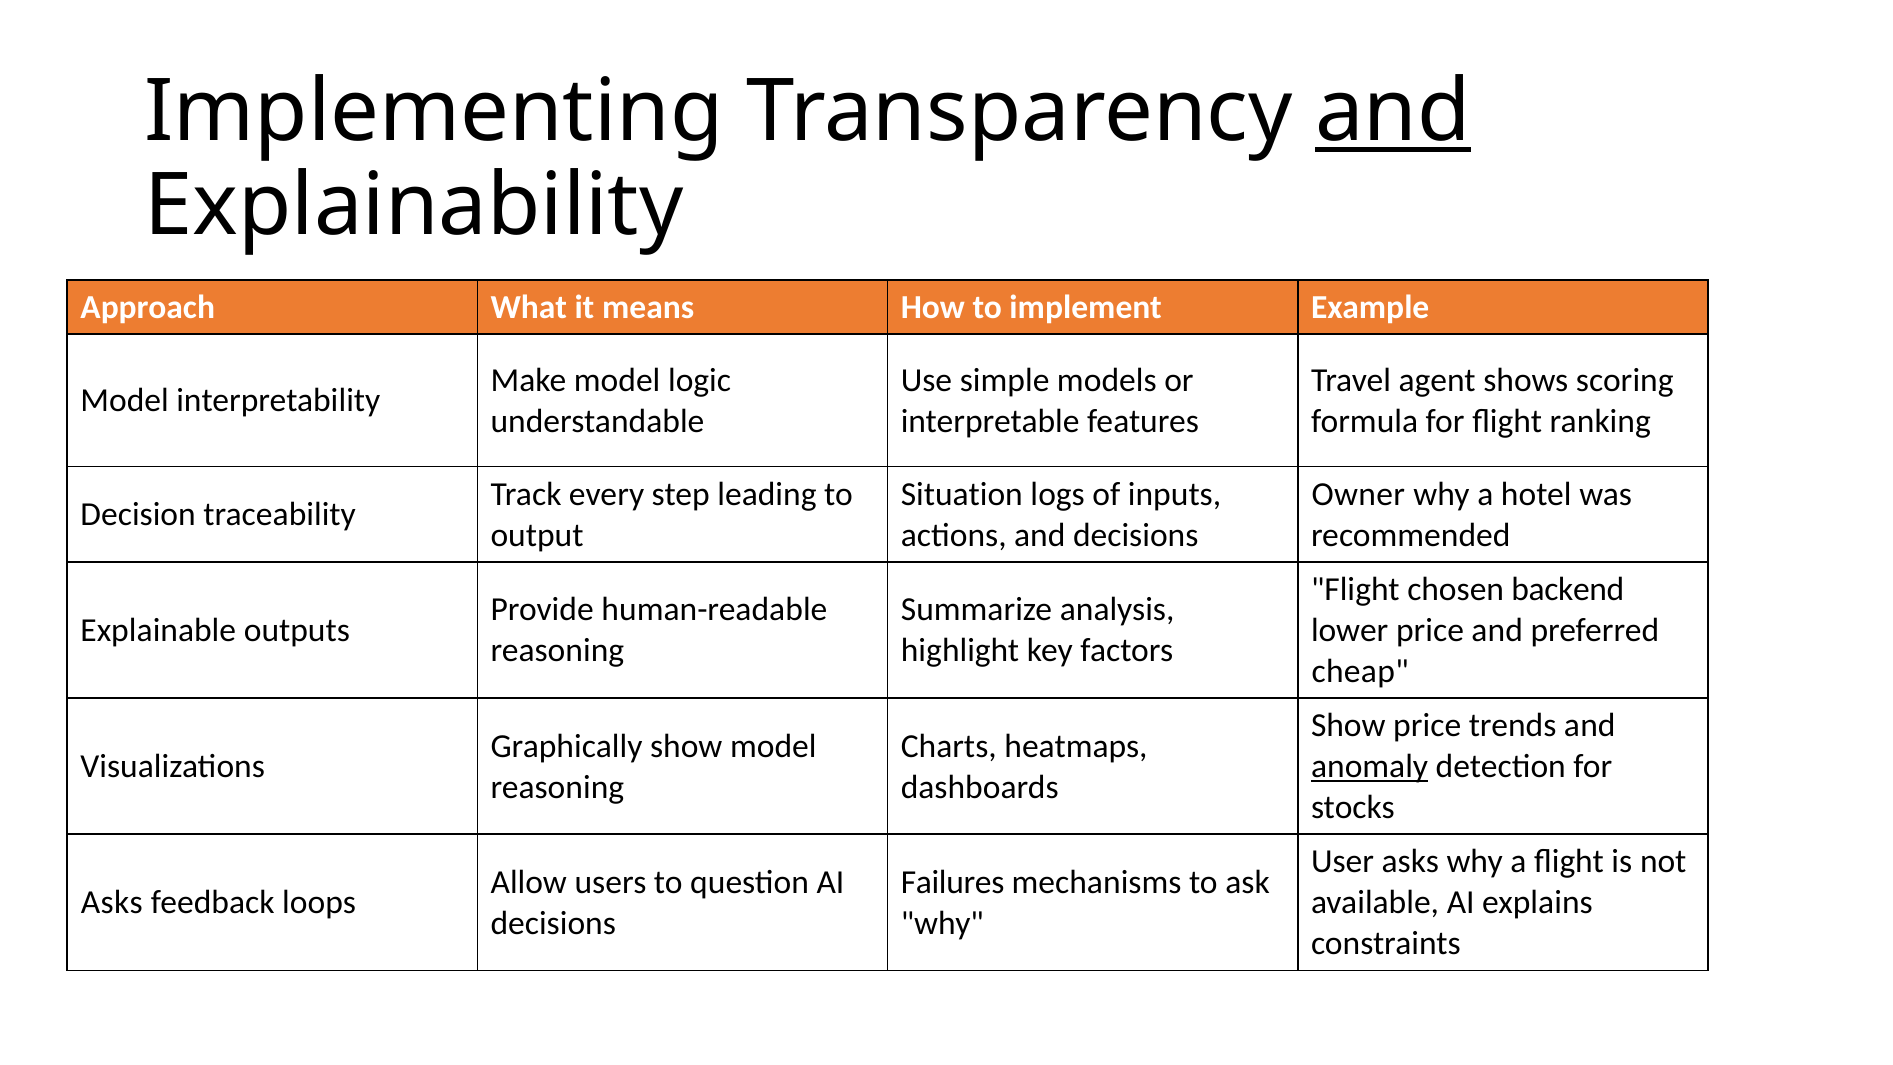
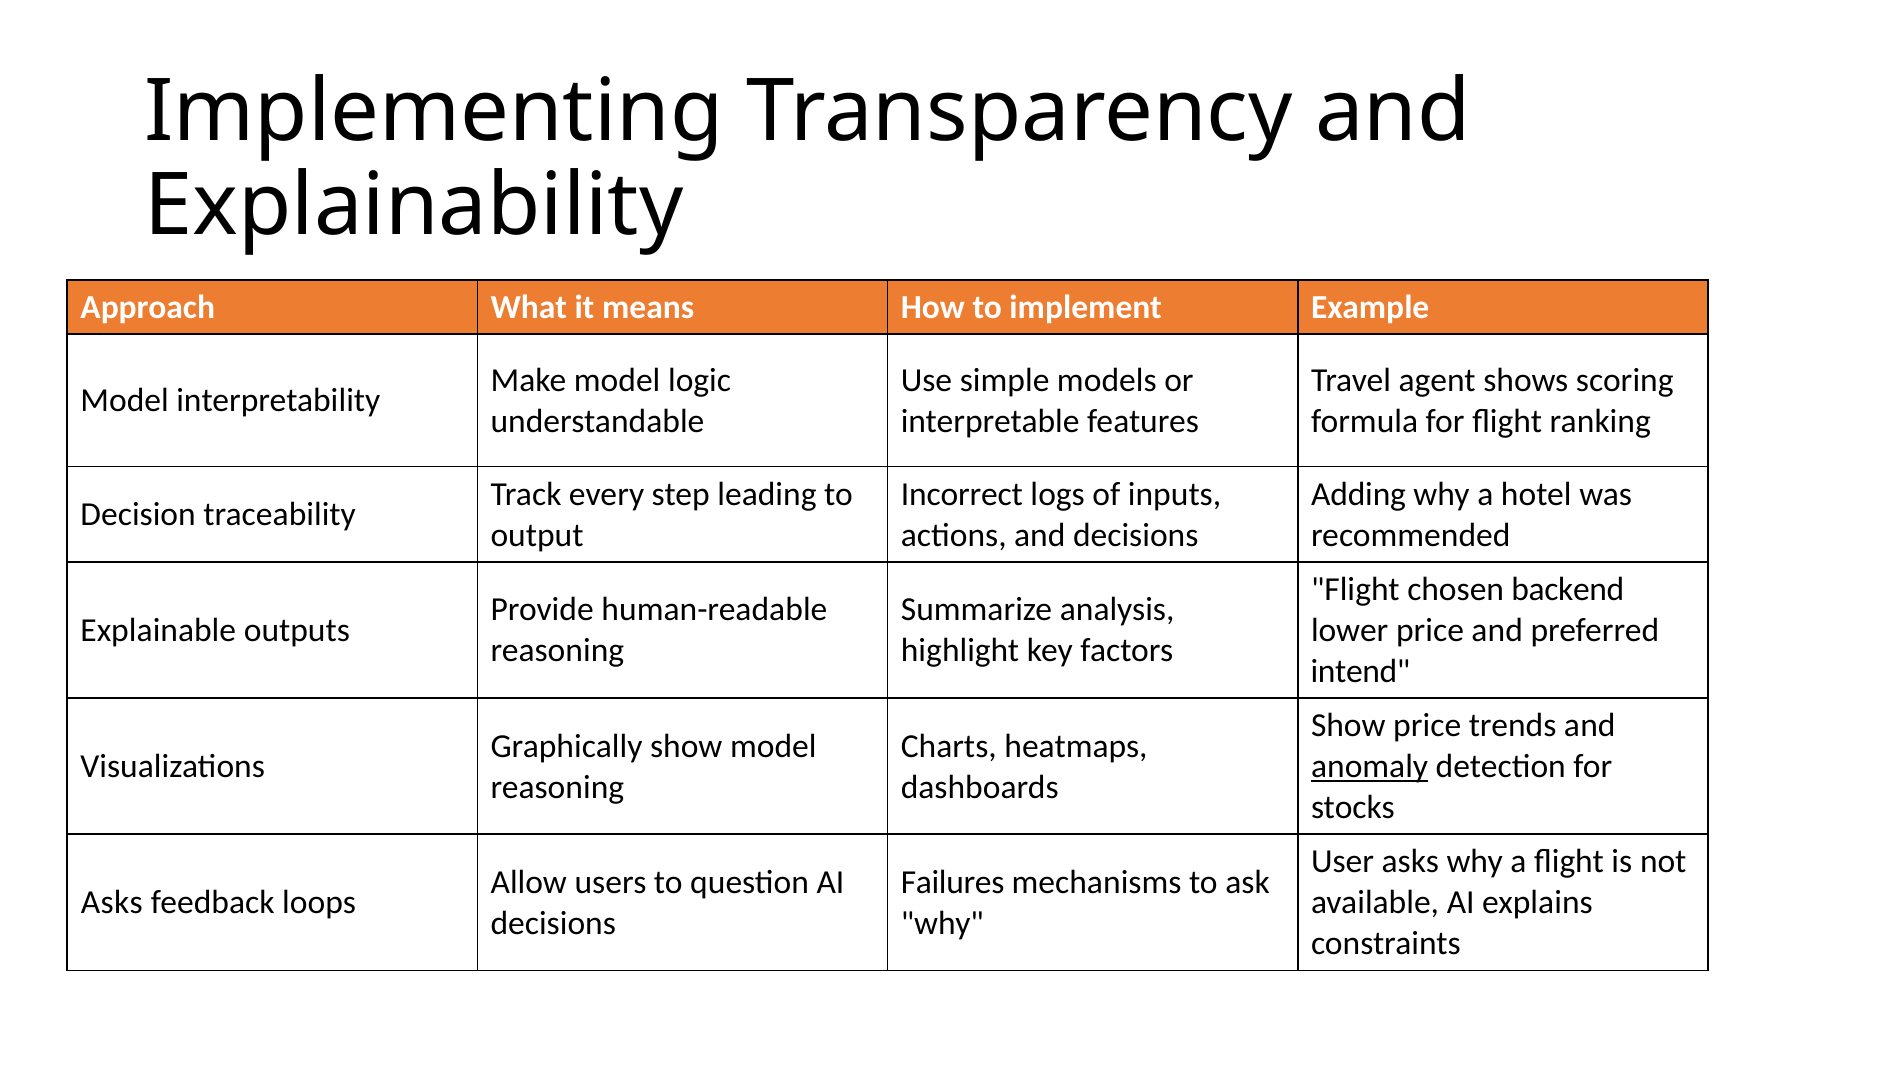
and underline: present -> none (1393, 112)
Situation: Situation -> Incorrect (962, 494)
Owner: Owner -> Adding (1359, 494)
cheap: cheap -> intend (1360, 671)
